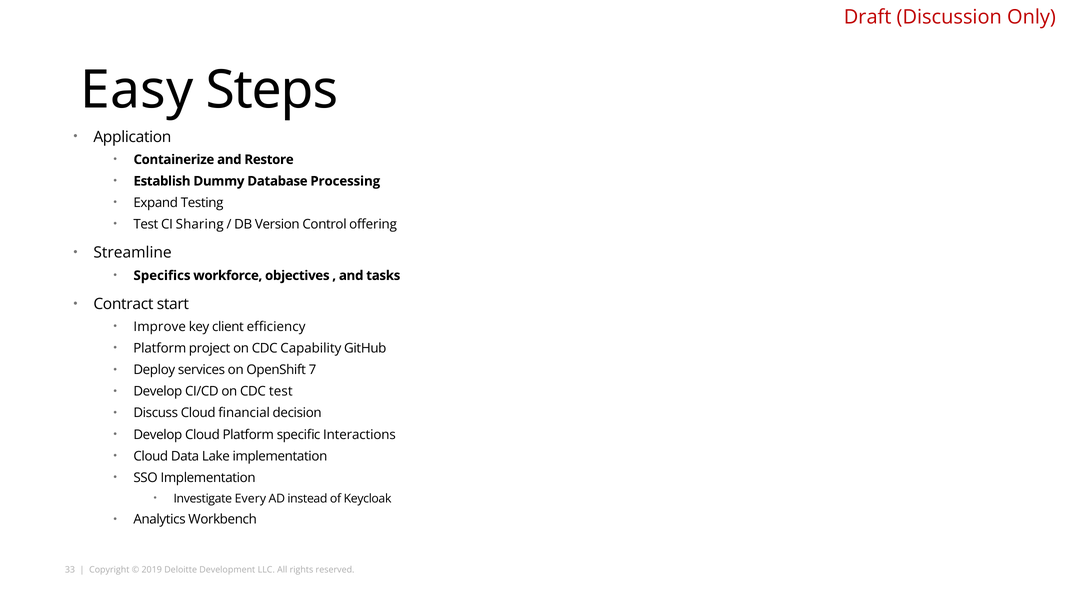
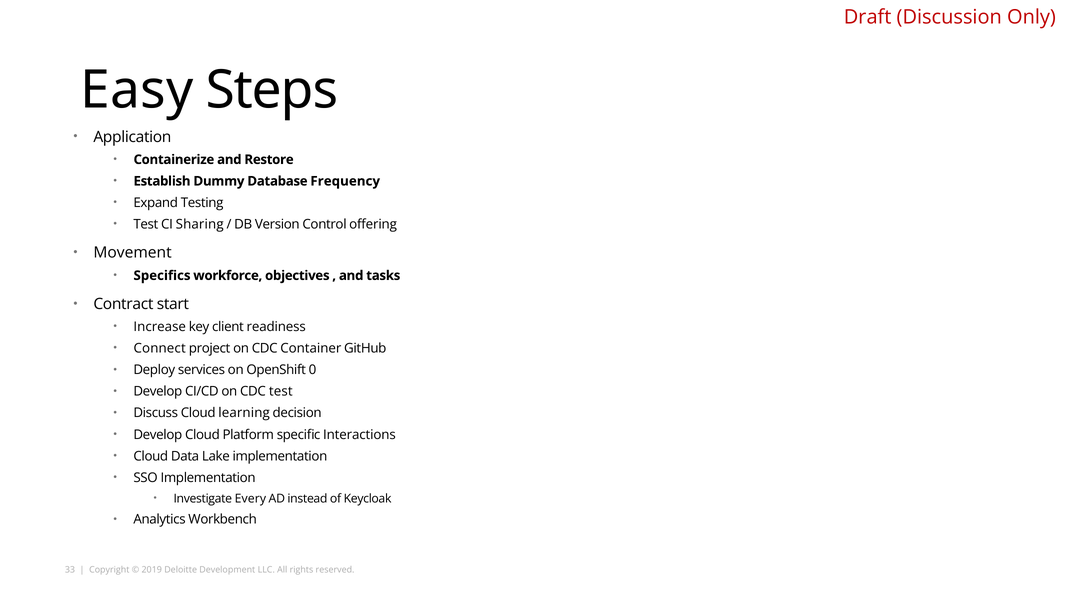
Processing: Processing -> Frequency (345, 181)
Streamline: Streamline -> Movement (133, 253)
Improve: Improve -> Increase (160, 327)
efficiency: efficiency -> readiness (276, 327)
Platform: Platform -> Connect (160, 349)
Capability: Capability -> Container (311, 349)
7: 7 -> 0 (313, 370)
financial: financial -> learning (244, 414)
